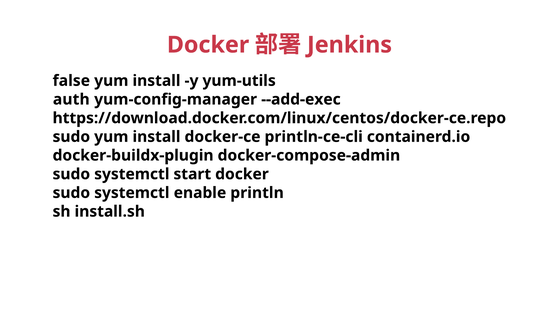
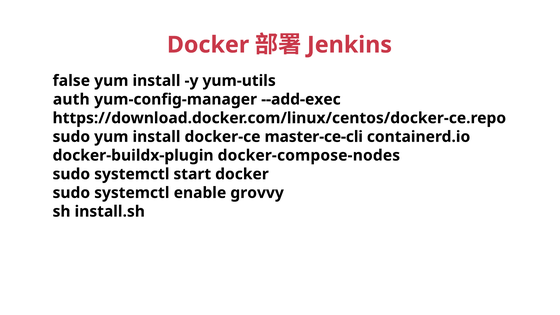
println-ce-cli: println-ce-cli -> master-ce-cli (314, 137)
docker-compose-admin: docker-compose-admin -> docker-compose-nodes (309, 155)
println: println -> grovvy (257, 193)
